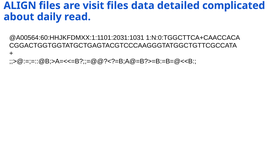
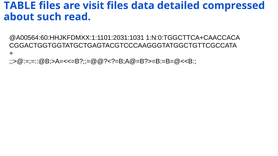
ALIGN: ALIGN -> TABLE (20, 6)
complicated: complicated -> compressed (234, 6)
daily: daily -> such (49, 17)
